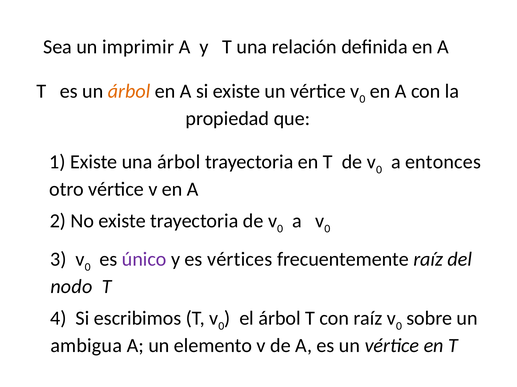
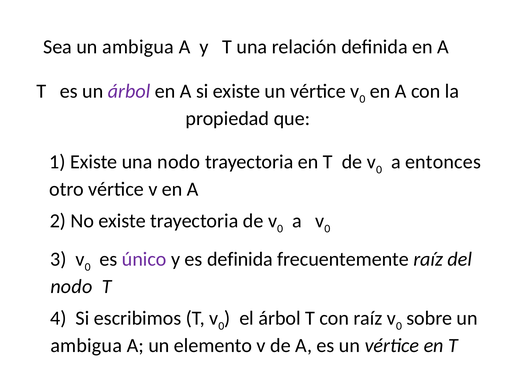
Sea un imprimir: imprimir -> ambigua (138, 47)
árbol colour: orange -> purple (129, 91)
una árbol: árbol -> nodo (179, 162)
es vértices: vértices -> definida (240, 260)
